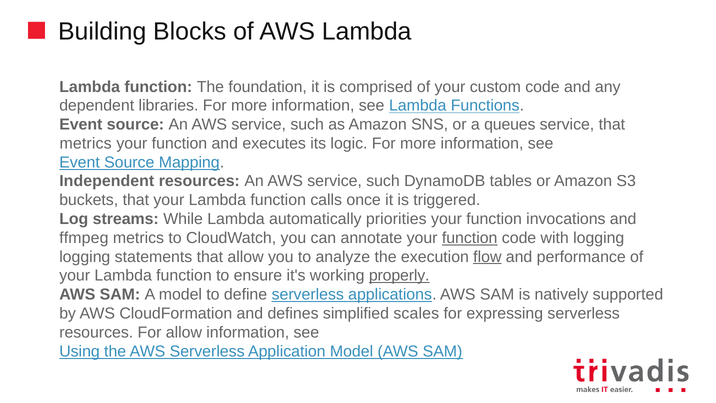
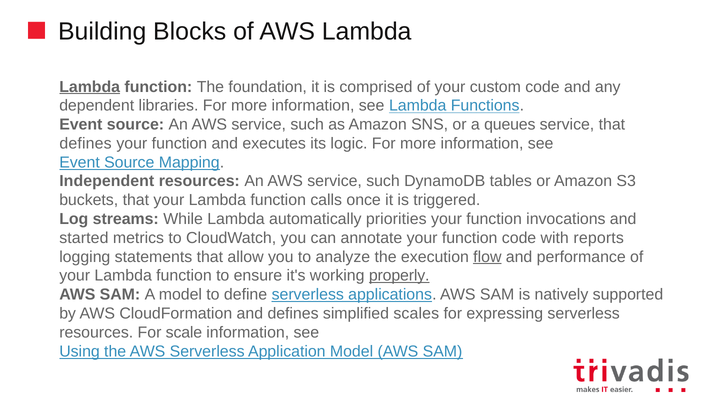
Lambda underline: none -> present (90, 87)
metrics: metrics -> defines (86, 143)
ffmpeg: ffmpeg -> started (84, 238)
function underline: present -> none (470, 238)
with logging: logging -> reports (599, 238)
For allow: allow -> scale (184, 332)
